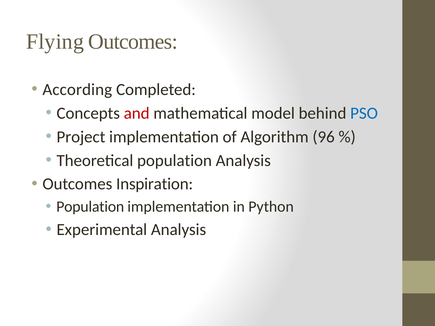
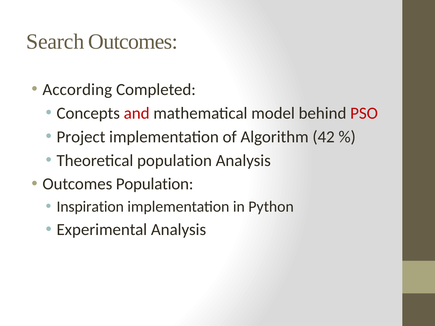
Flying: Flying -> Search (55, 42)
PSO colour: blue -> red (364, 113)
96: 96 -> 42 (324, 137)
Outcomes Inspiration: Inspiration -> Population (155, 184)
Population: Population -> Inspiration (90, 207)
